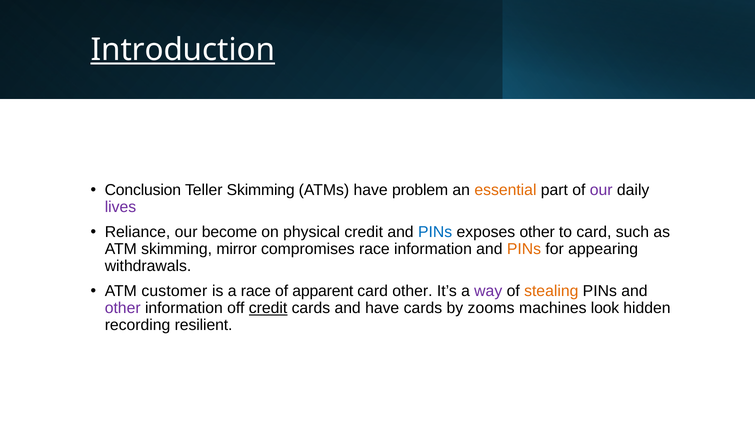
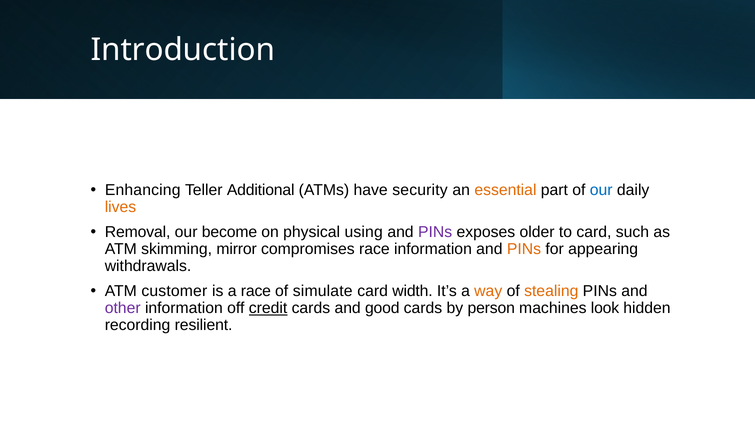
Introduction underline: present -> none (183, 50)
Conclusion: Conclusion -> Enhancing (143, 190)
Teller Skimming: Skimming -> Additional (261, 190)
problem: problem -> security (420, 190)
our colour: purple -> blue (601, 190)
lives colour: purple -> orange (120, 207)
Reliance: Reliance -> Removal (138, 232)
physical credit: credit -> using (364, 232)
PINs colour: blue -> purple (435, 232)
exposes other: other -> older (537, 232)
apparent: apparent -> simulate (323, 291)
card other: other -> width (413, 291)
way colour: purple -> orange (488, 291)
and have: have -> good (382, 308)
zooms: zooms -> person (491, 308)
